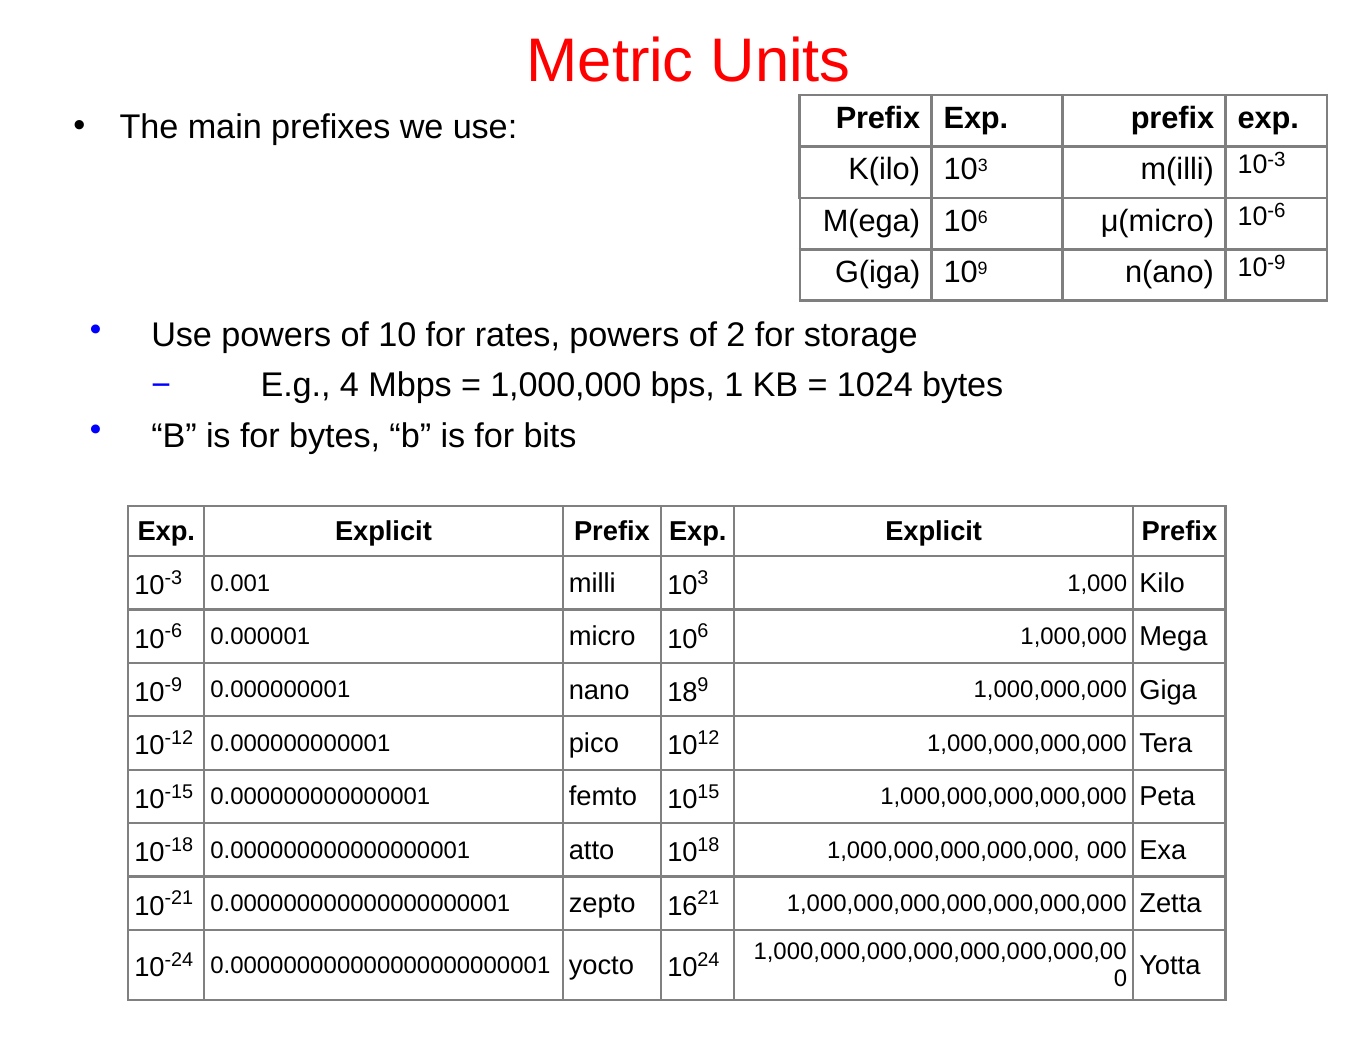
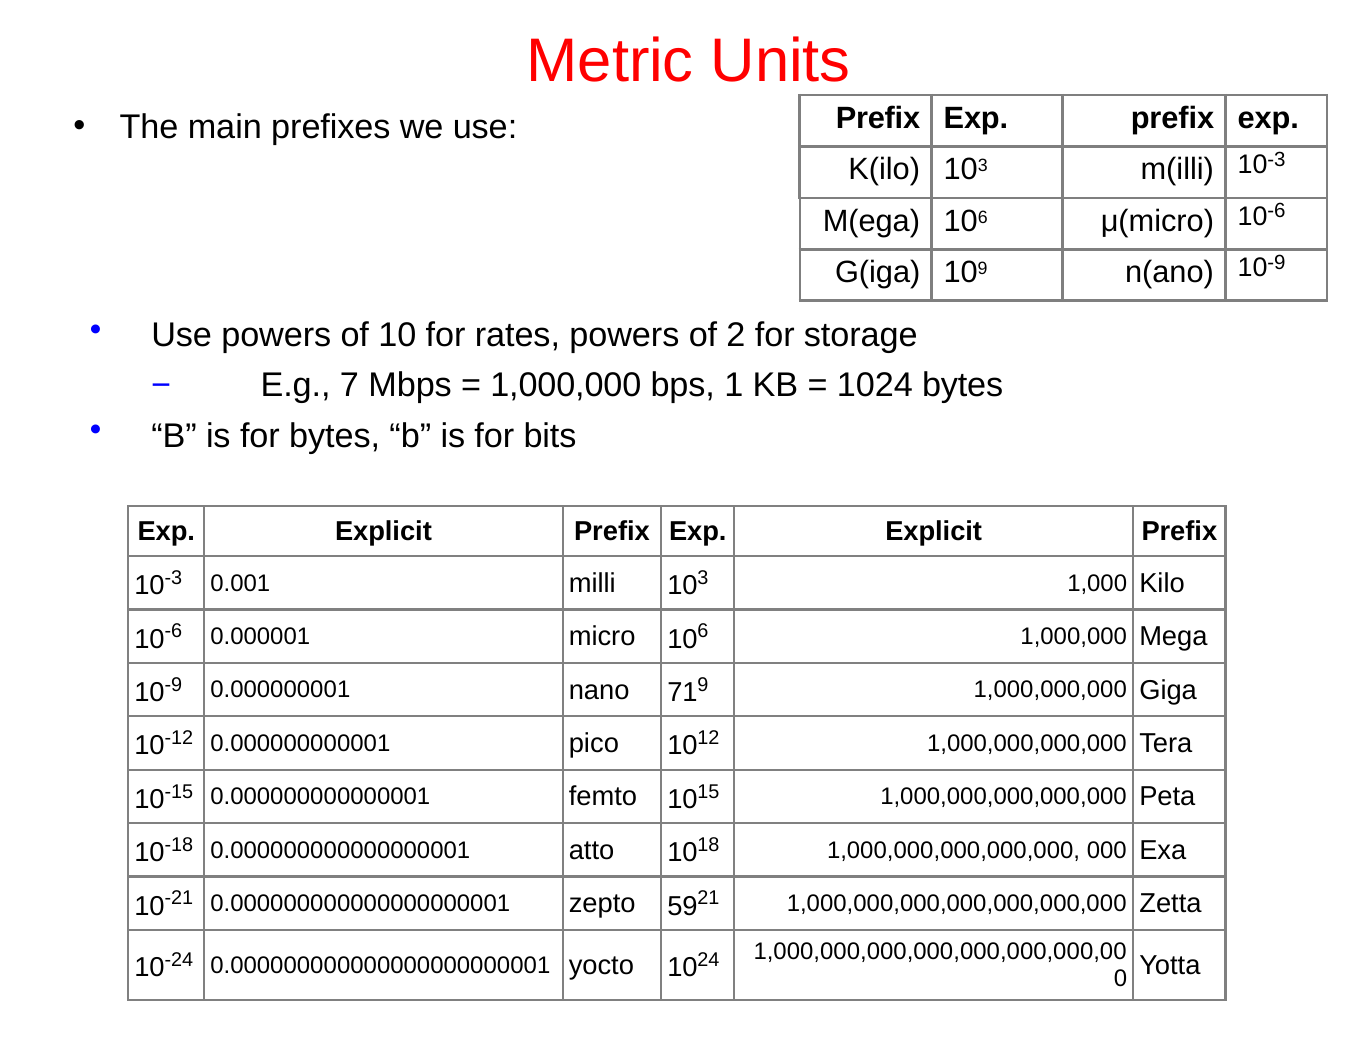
4: 4 -> 7 (349, 385)
nano 18: 18 -> 71 (682, 693)
16: 16 -> 59 (682, 906)
